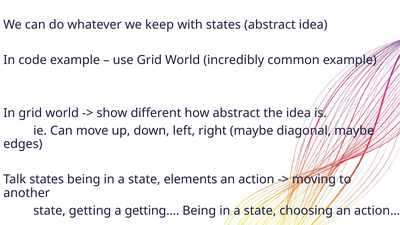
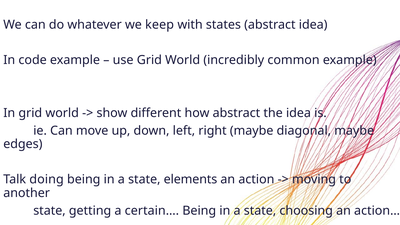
Talk states: states -> doing (47, 179)
getting…: getting… -> certain… (152, 211)
